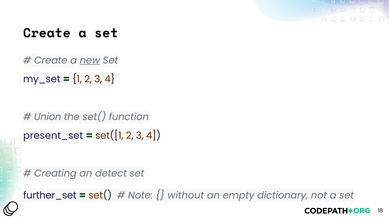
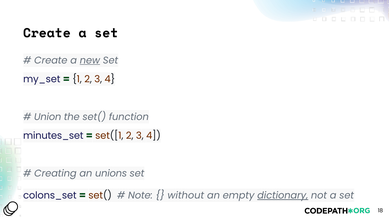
present_set: present_set -> minutes_set (53, 136)
detect: detect -> unions (111, 173)
further_set: further_set -> colons_set (50, 195)
dictionary underline: none -> present (283, 195)
